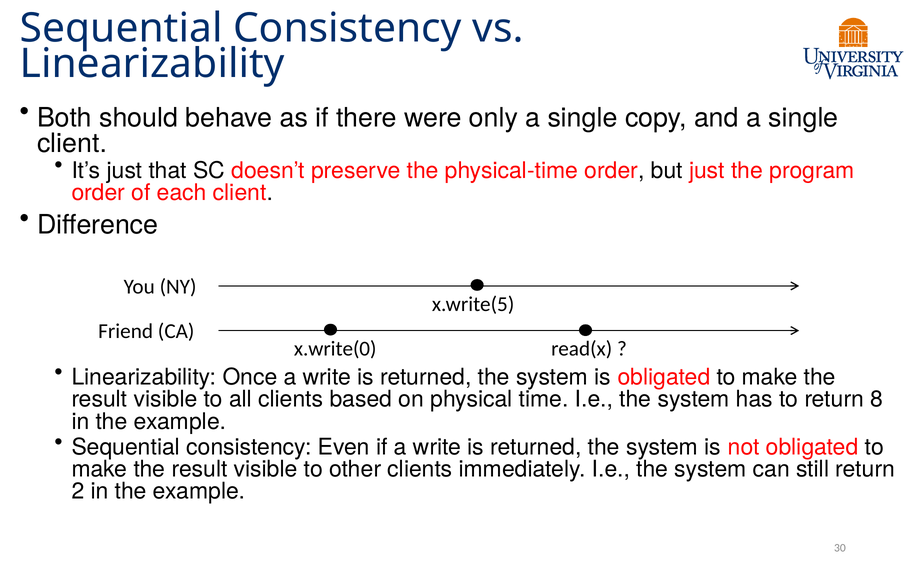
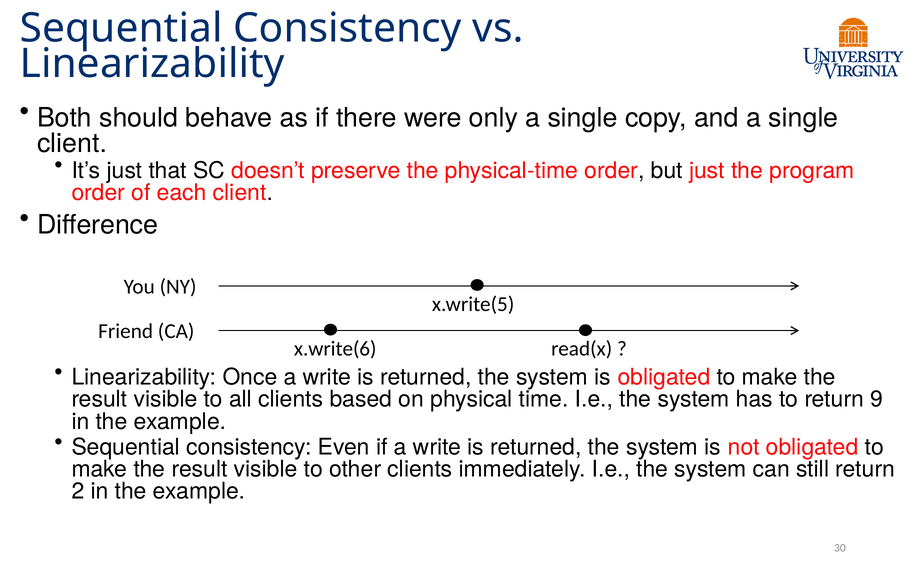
x.write(0: x.write(0 -> x.write(6 (335, 349)
8: 8 -> 9 (877, 399)
